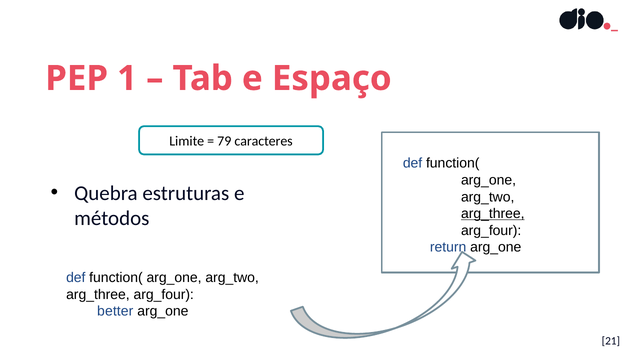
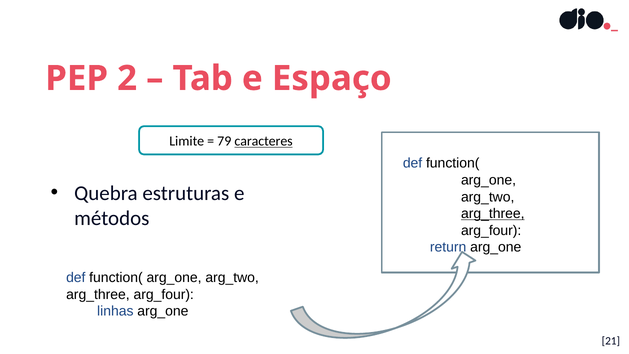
1: 1 -> 2 (127, 78)
caracteres underline: none -> present (264, 141)
better: better -> linhas (115, 311)
